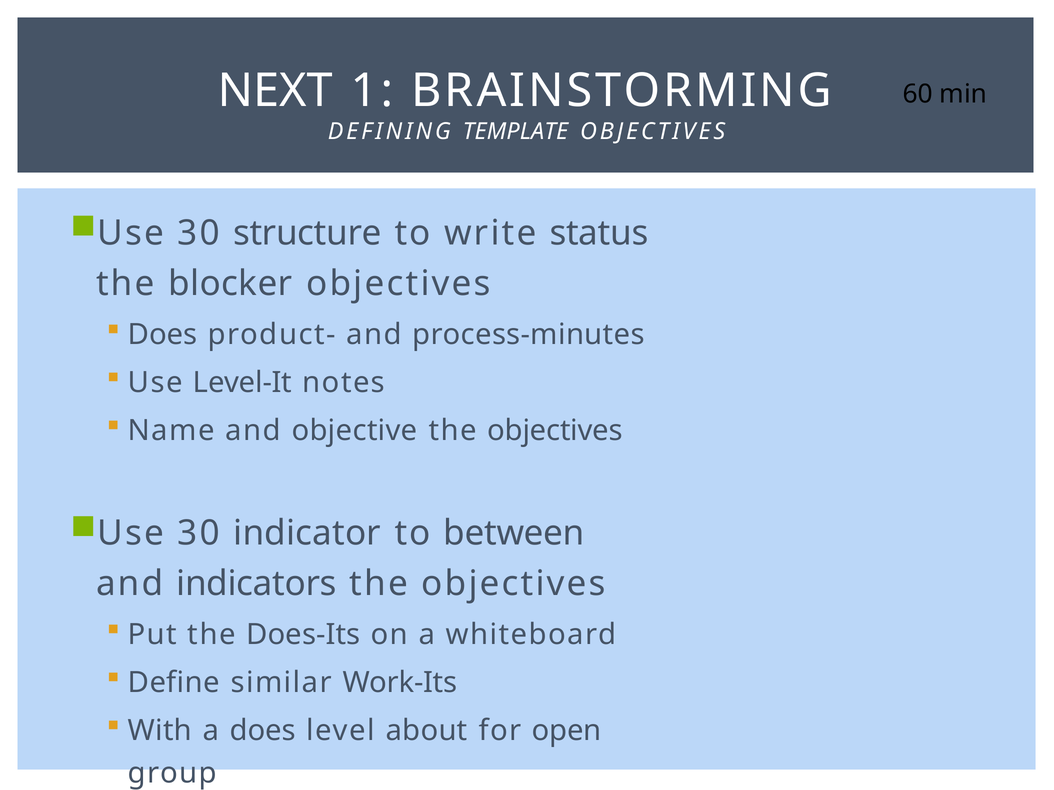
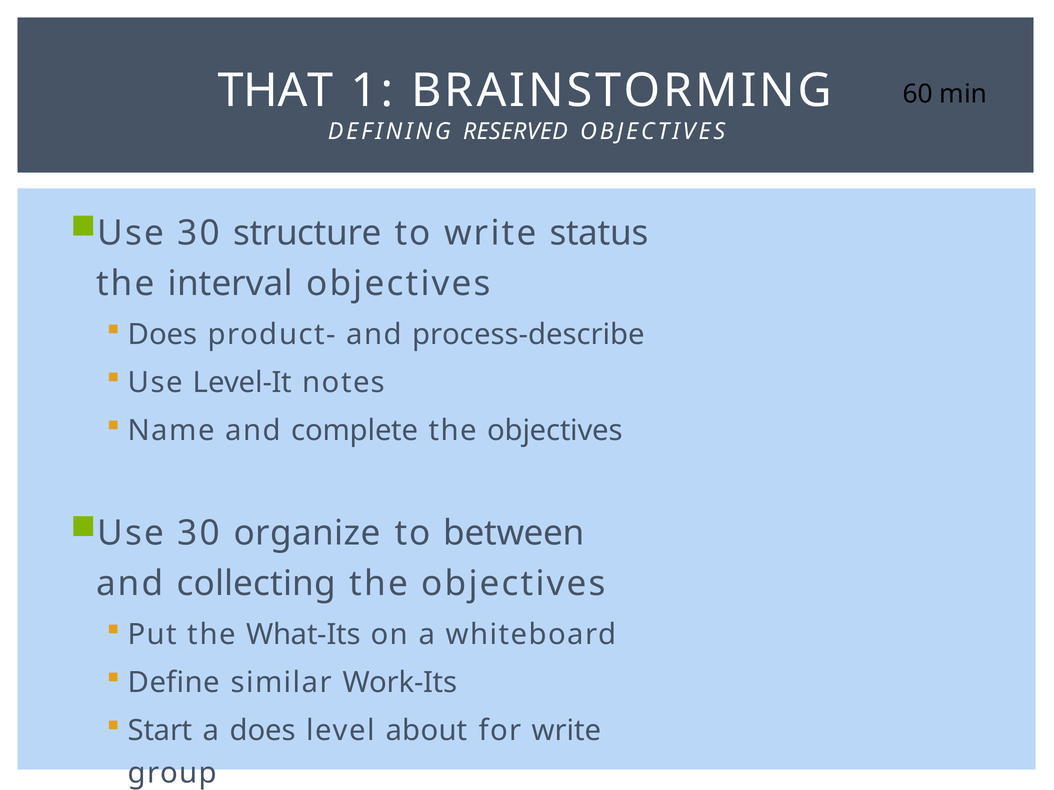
NEXT: NEXT -> THAT (276, 91)
TEMPLATE: TEMPLATE -> RESERVED (515, 131)
blocker: blocker -> interval (230, 284)
process-minutes: process-minutes -> process-describe (529, 335)
objective: objective -> complete (355, 431)
indicator: indicator -> organize (307, 533)
indicators: indicators -> collecting (256, 584)
Does-Its: Does-Its -> What-Its (303, 635)
With: With -> Start (160, 731)
for open: open -> write (567, 731)
